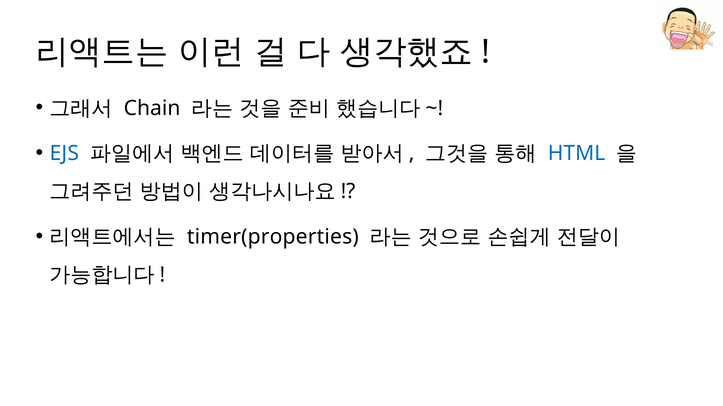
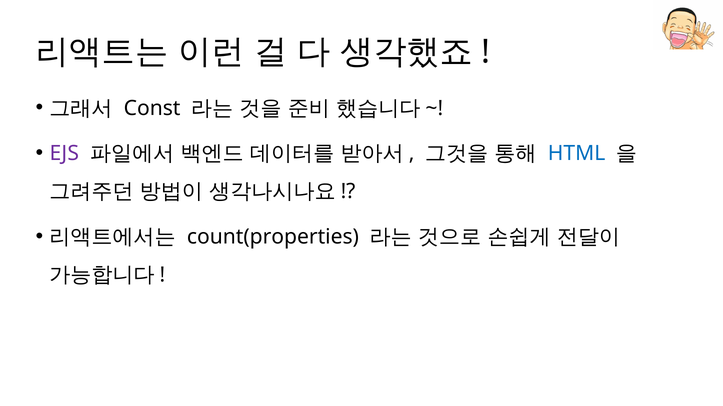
Chain: Chain -> Const (152, 108)
EJS colour: blue -> purple (64, 154)
timer(properties: timer(properties -> count(properties (273, 237)
